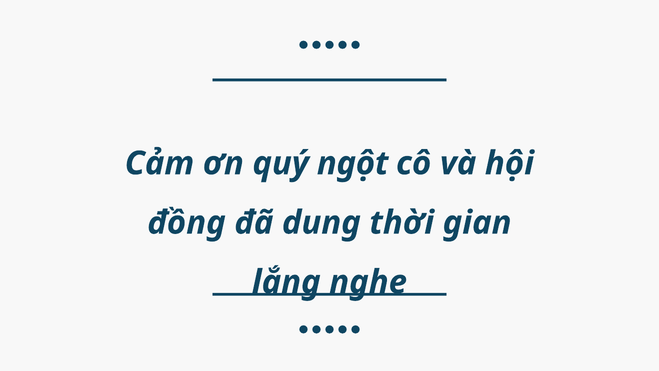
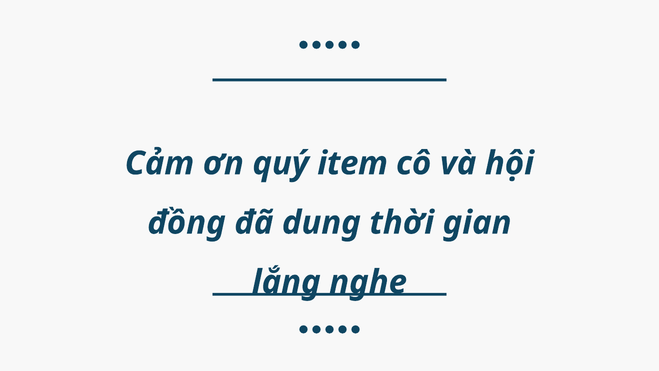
ngột: ngột -> item (353, 163)
